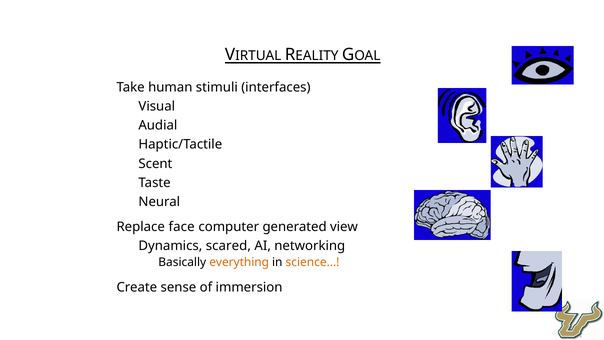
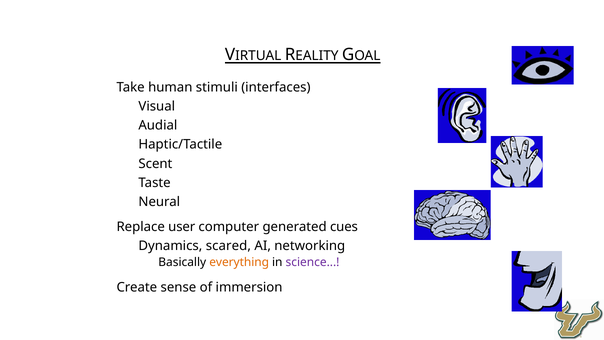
face: face -> user (182, 227)
view: view -> cues (344, 227)
science colour: orange -> purple (313, 262)
